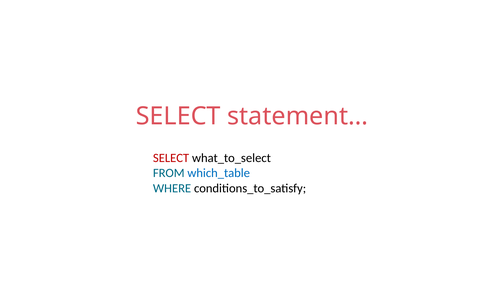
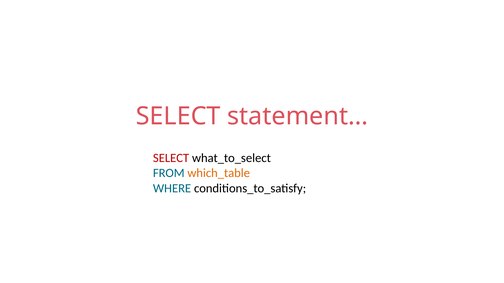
which_table colour: blue -> orange (219, 173)
